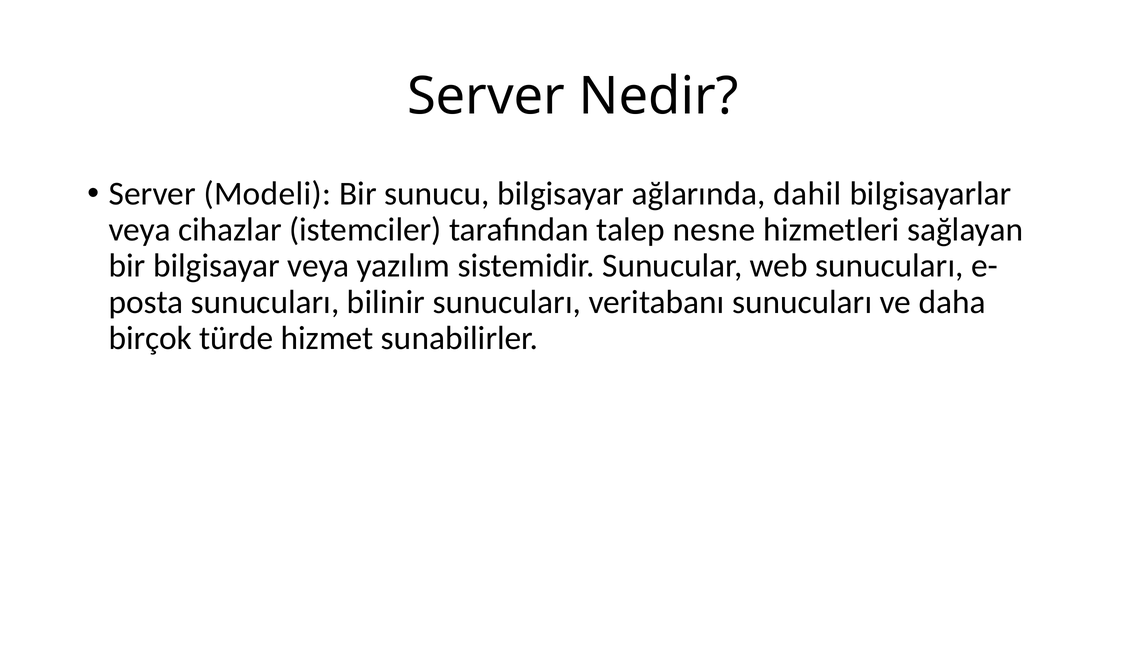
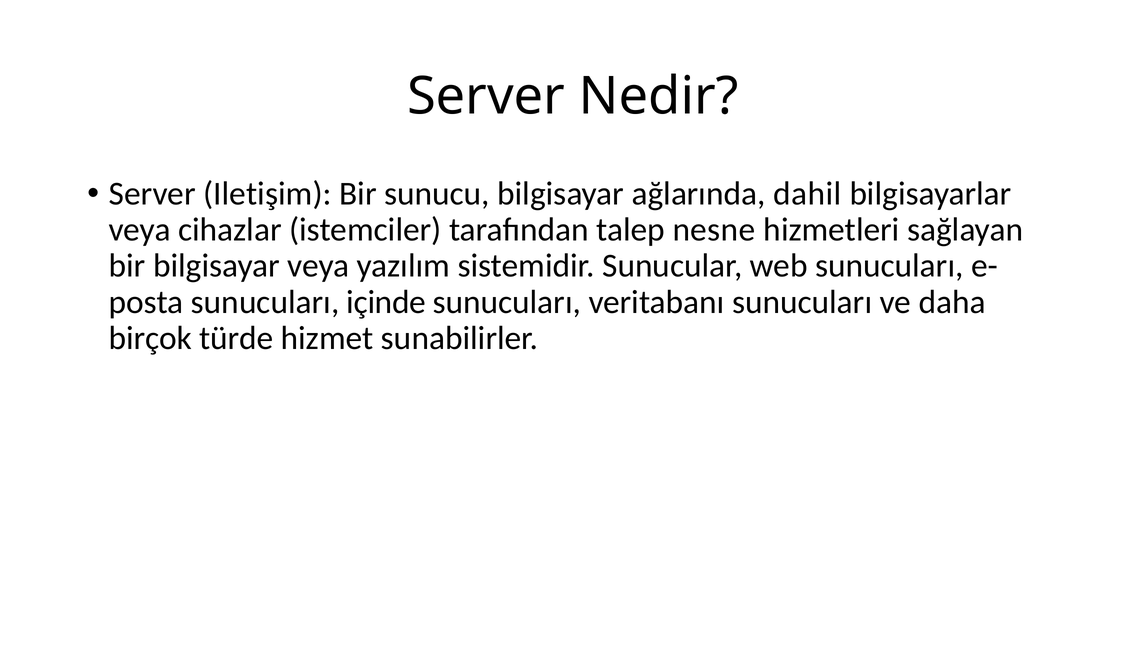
Modeli: Modeli -> Iletişim (267, 194)
bilinir: bilinir -> içinde (386, 302)
